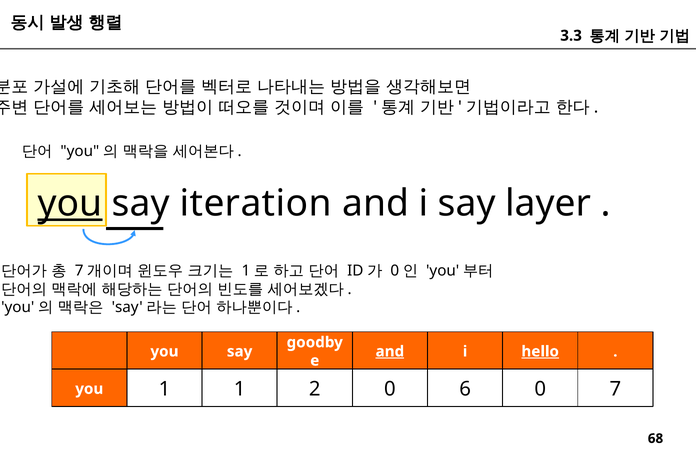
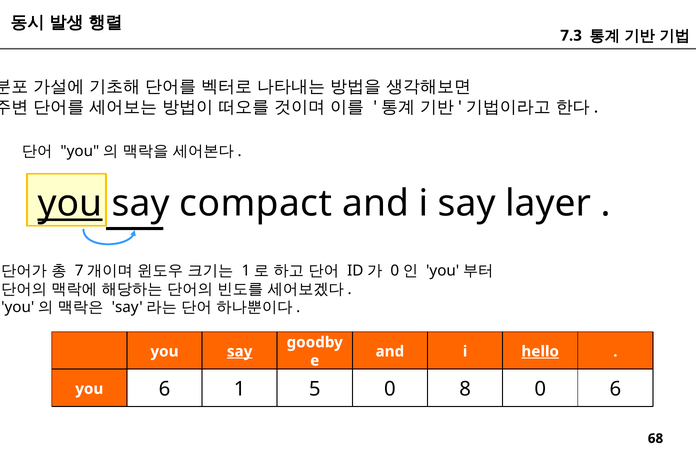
3.3: 3.3 -> 7.3 (571, 36)
iteration: iteration -> compact (256, 204)
say underline: none -> present (240, 352)
and underline: present -> none (390, 352)
you 1: 1 -> 6 (164, 389)
2: 2 -> 5 (315, 389)
6: 6 -> 8 (465, 389)
0 7: 7 -> 6 (615, 389)
